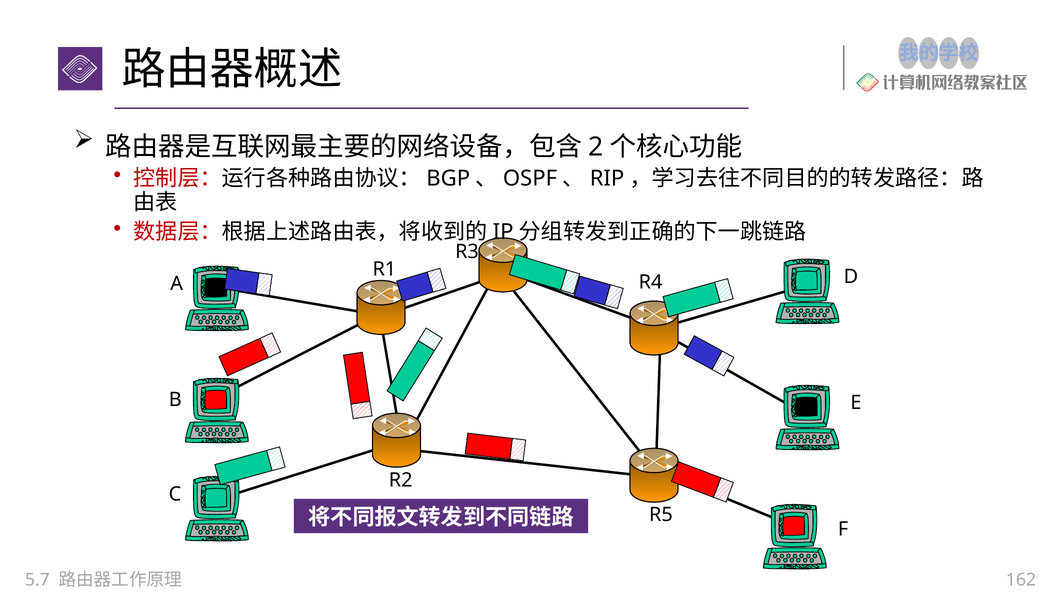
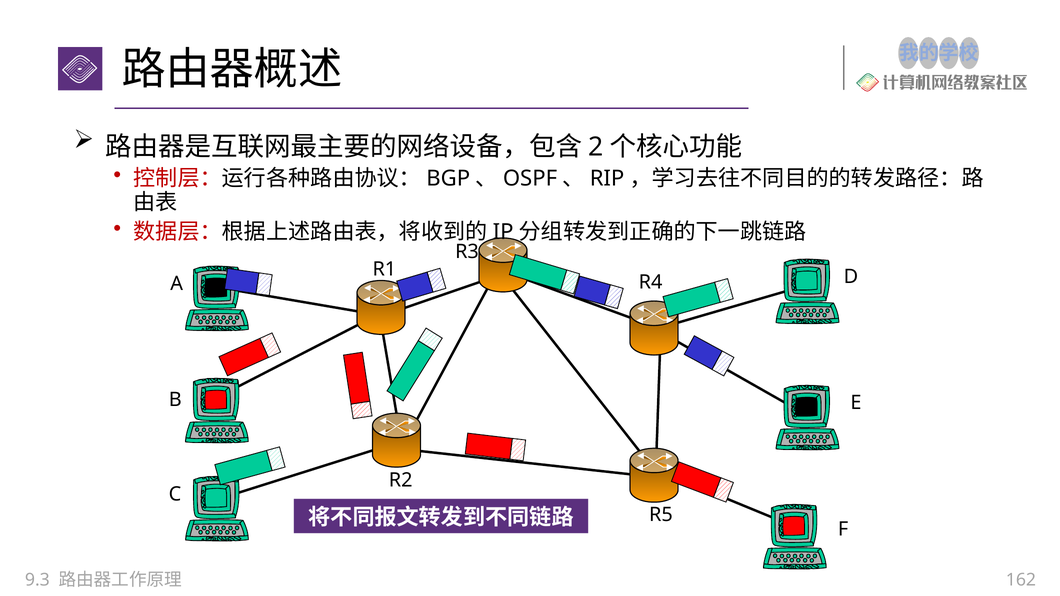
5.7: 5.7 -> 9.3 (37, 580)
